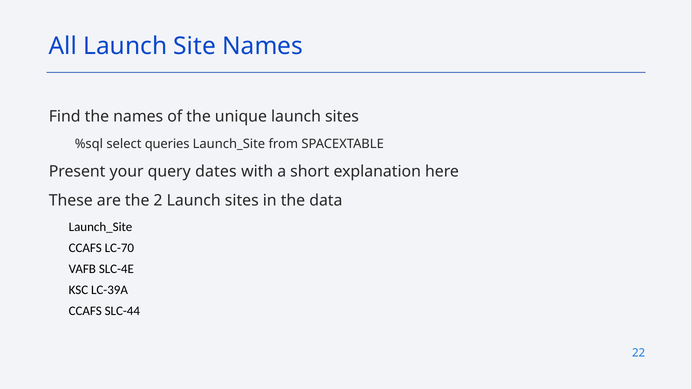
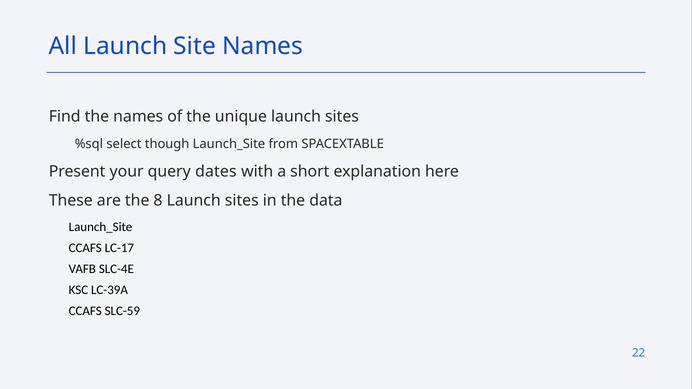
queries: queries -> though (167, 144)
2: 2 -> 8 (158, 201)
LC-70: LC-70 -> LC-17 (119, 248)
SLC-44: SLC-44 -> SLC-59 (122, 311)
